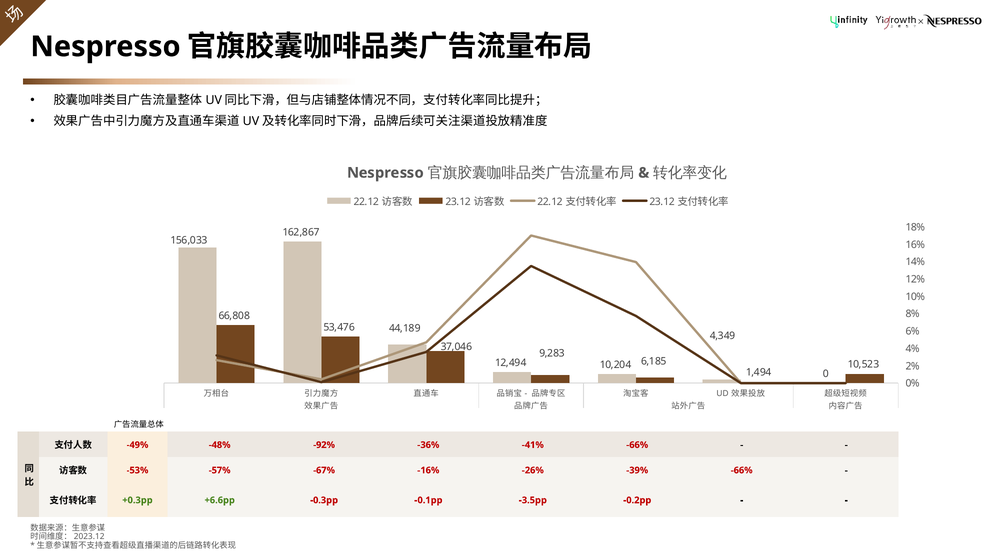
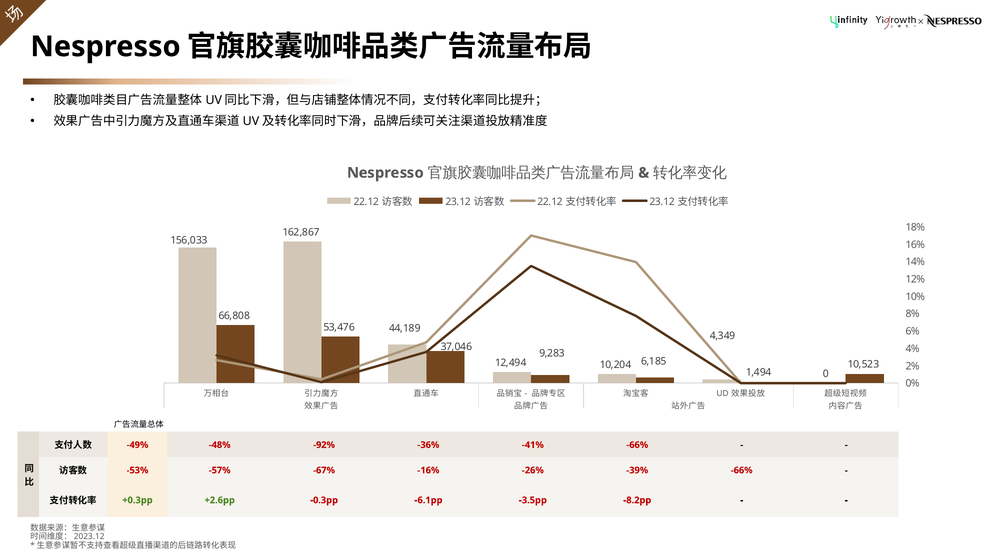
+6.6pp: +6.6pp -> +2.6pp (220, 501)
-0.1pp: -0.1pp -> -6.1pp (428, 501)
-0.2pp: -0.2pp -> -8.2pp (637, 501)
